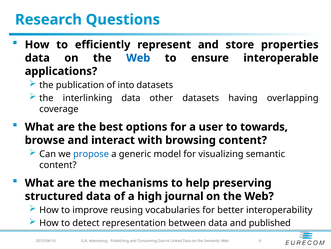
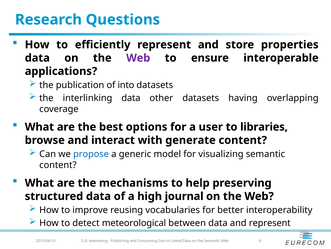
Web colour: blue -> purple (138, 58)
towards: towards -> libraries (264, 127)
browsing: browsing -> generate (191, 140)
representation: representation -> meteorological (134, 222)
and published: published -> represent (270, 222)
